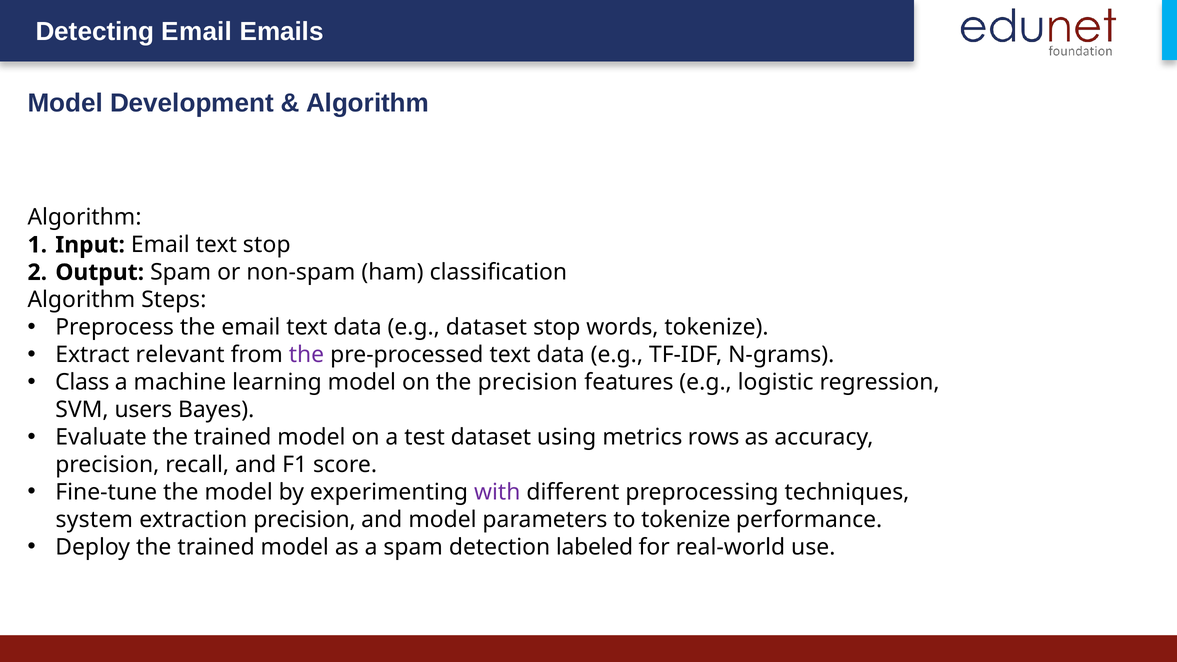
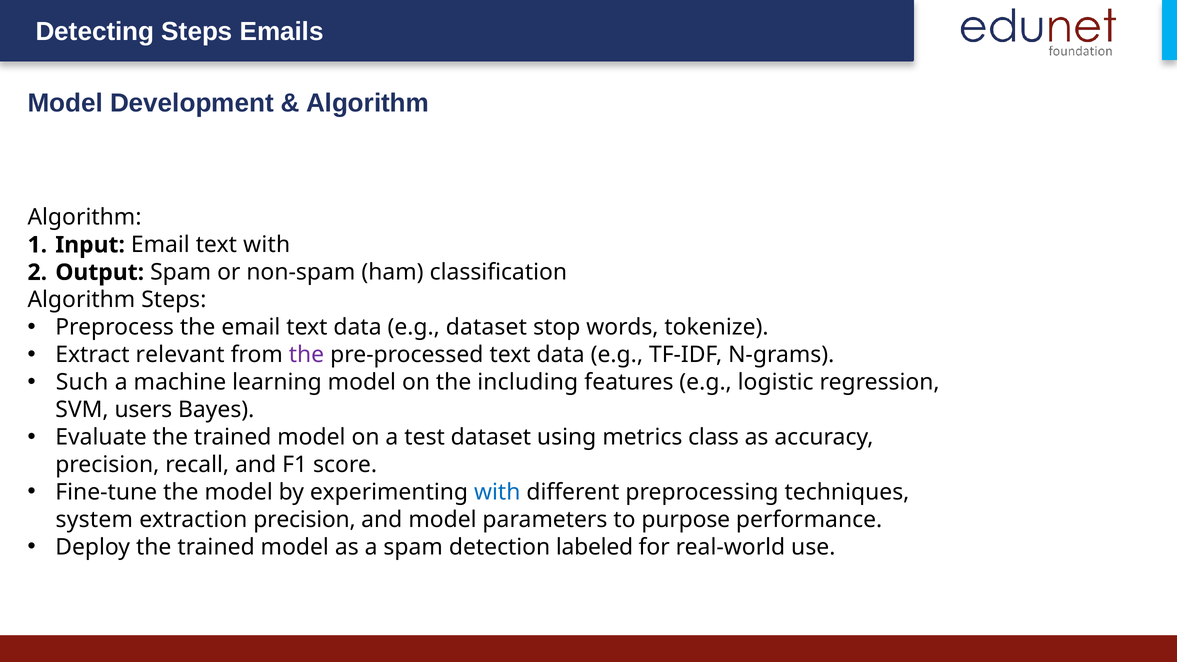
Email: Email -> Steps (197, 32)
text stop: stop -> with (267, 245)
Class: Class -> Such (82, 382)
the precision: precision -> including (528, 382)
rows: rows -> class (714, 437)
with colour: purple -> blue (497, 492)
to tokenize: tokenize -> purpose (686, 520)
